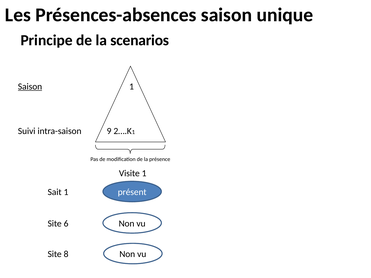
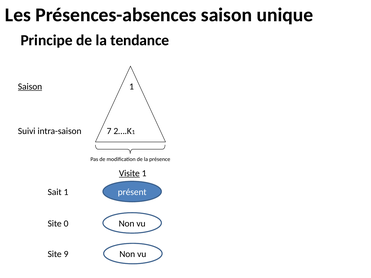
scenarios: scenarios -> tendance (140, 40)
9: 9 -> 7 (109, 131)
Visite underline: none -> present (129, 173)
6: 6 -> 0 (66, 224)
8: 8 -> 9 (66, 254)
